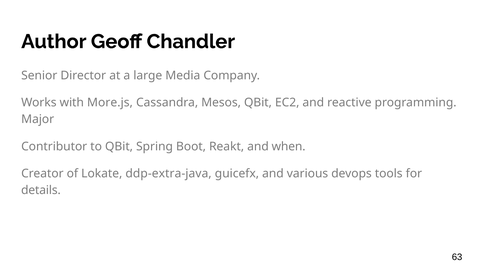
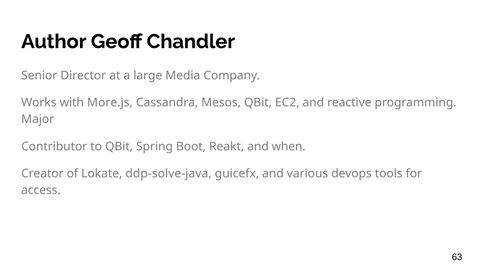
ddp-extra-java: ddp-extra-java -> ddp-solve-java (169, 174)
details: details -> access (41, 191)
